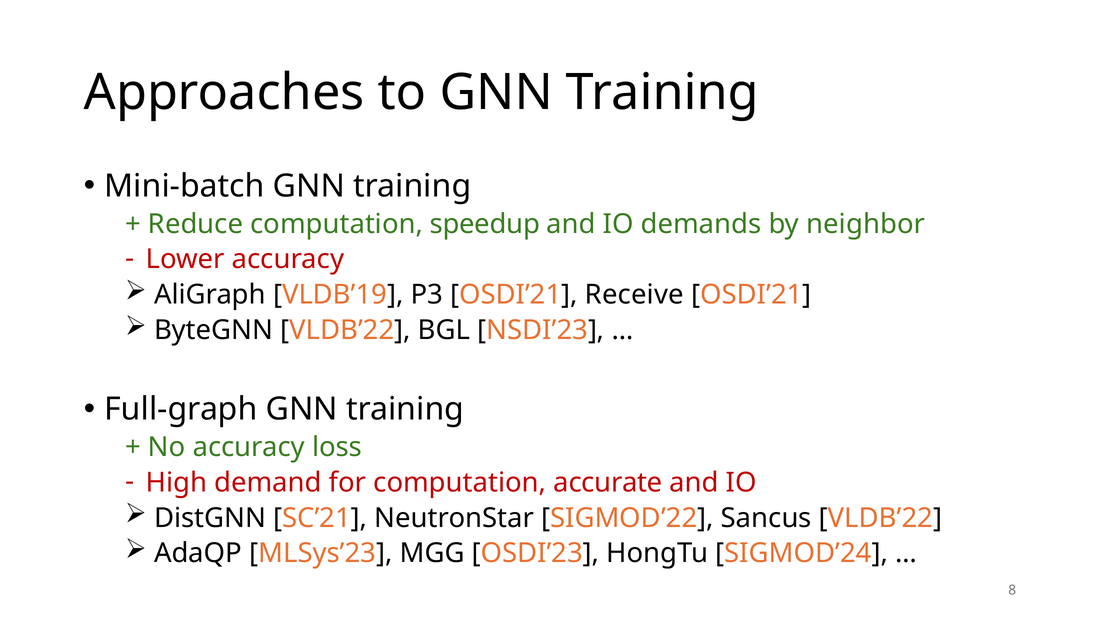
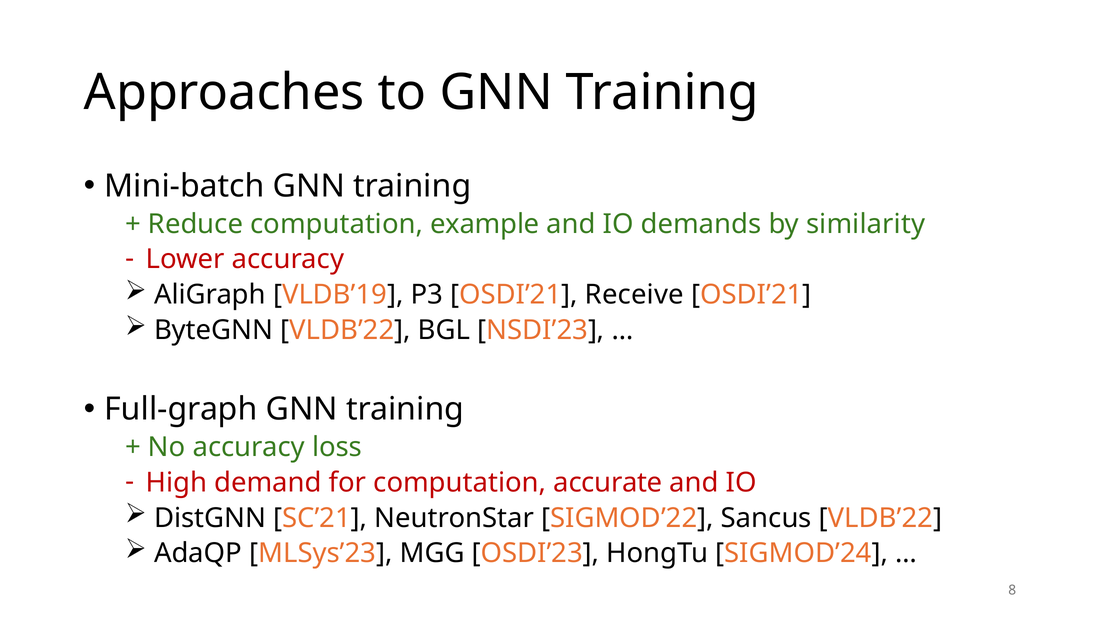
speedup: speedup -> example (485, 224)
neighbor: neighbor -> similarity (866, 224)
